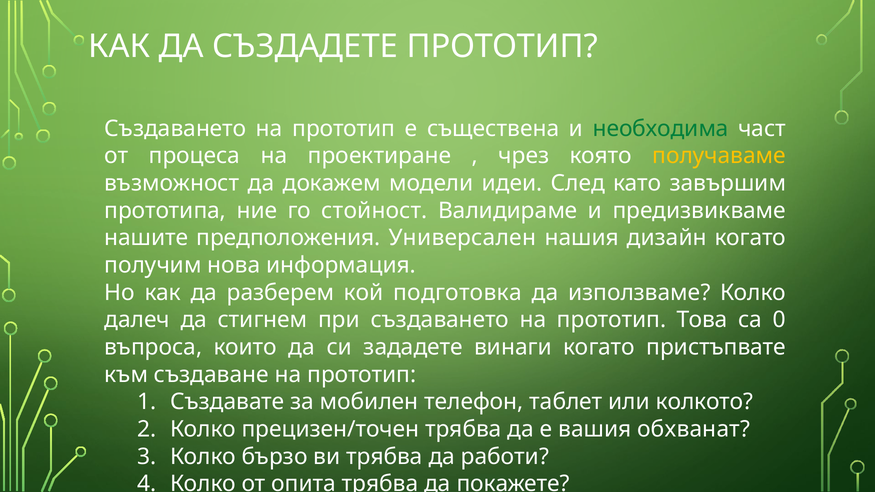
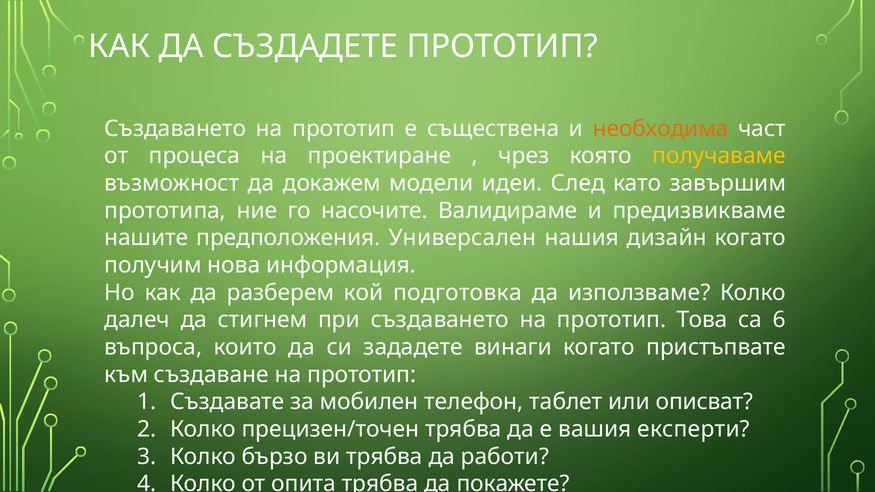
необходима colour: green -> orange (661, 129)
стойност: стойност -> насочите (375, 211)
0: 0 -> 6 (779, 320)
колкото: колкото -> описват (704, 402)
обхванат: обхванат -> експерти (694, 429)
